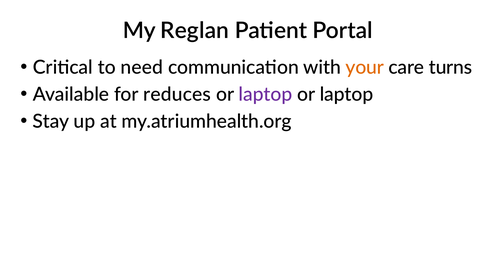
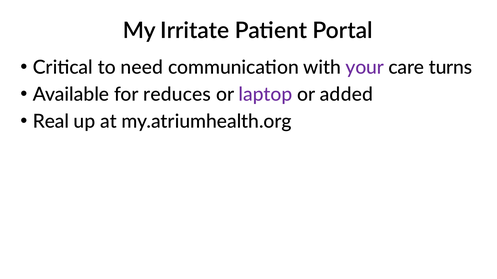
Reglan: Reglan -> Irritate (195, 31)
your colour: orange -> purple (365, 68)
laptop: laptop -> added (346, 95)
Stay: Stay -> Real (51, 122)
